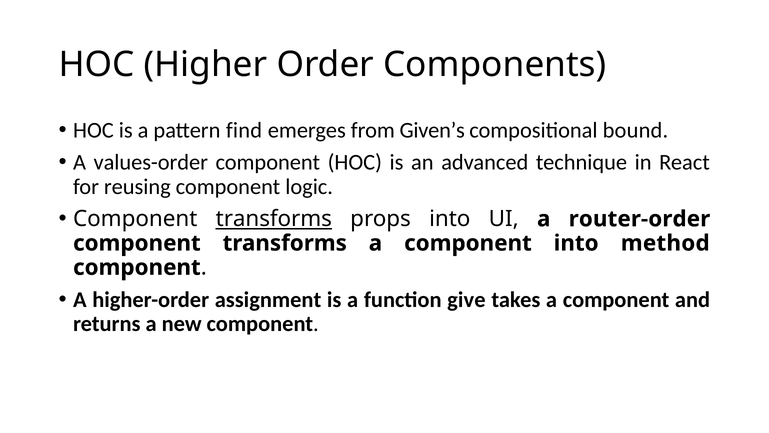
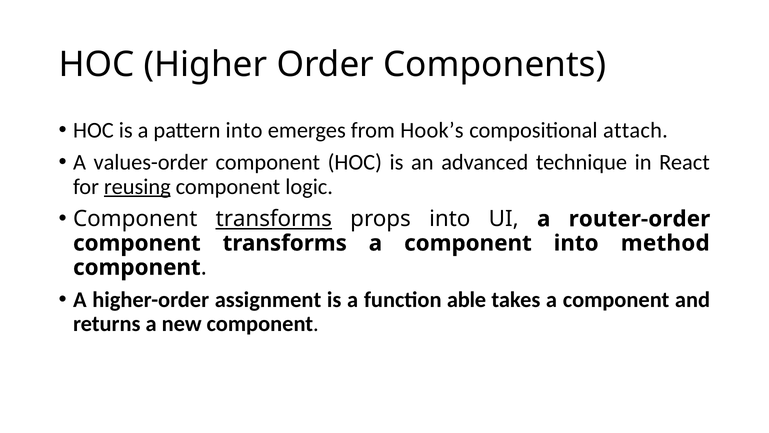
pattern find: find -> into (244, 130)
Given’s: Given’s -> Hook’s (432, 130)
bound: bound -> attach (635, 130)
reusing underline: none -> present (137, 186)
give: give -> able (467, 299)
